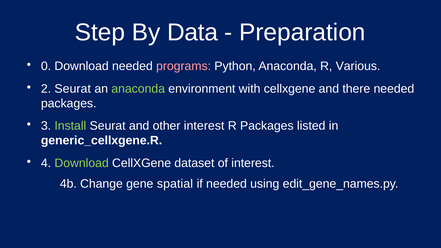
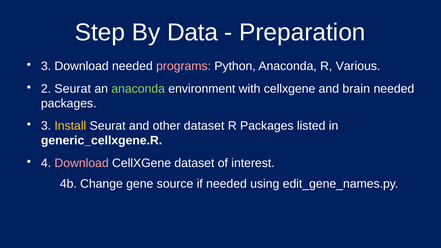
0: 0 -> 3 (46, 66)
there: there -> brain (356, 89)
Install colour: light green -> yellow (70, 126)
other interest: interest -> dataset (204, 126)
Download colour: light green -> pink (82, 163)
spatial: spatial -> source (175, 184)
